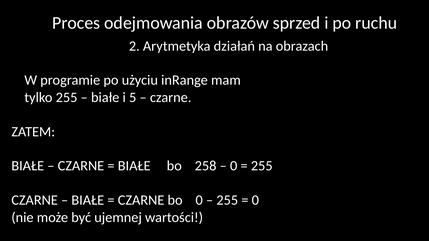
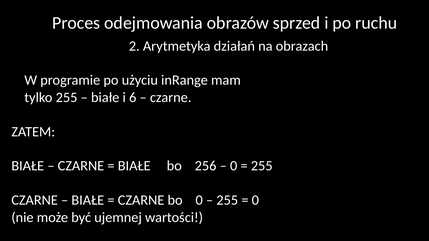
5: 5 -> 6 (133, 98)
258: 258 -> 256 (206, 166)
